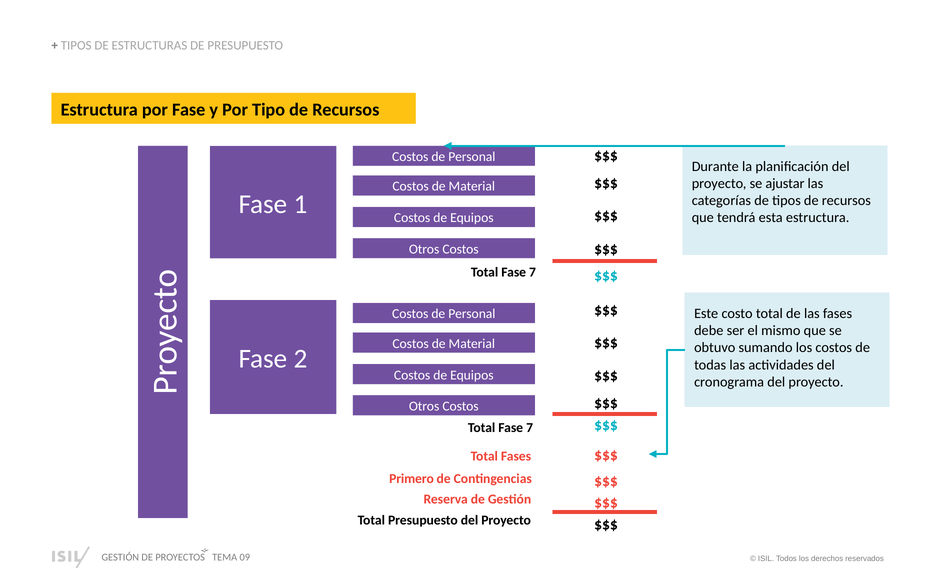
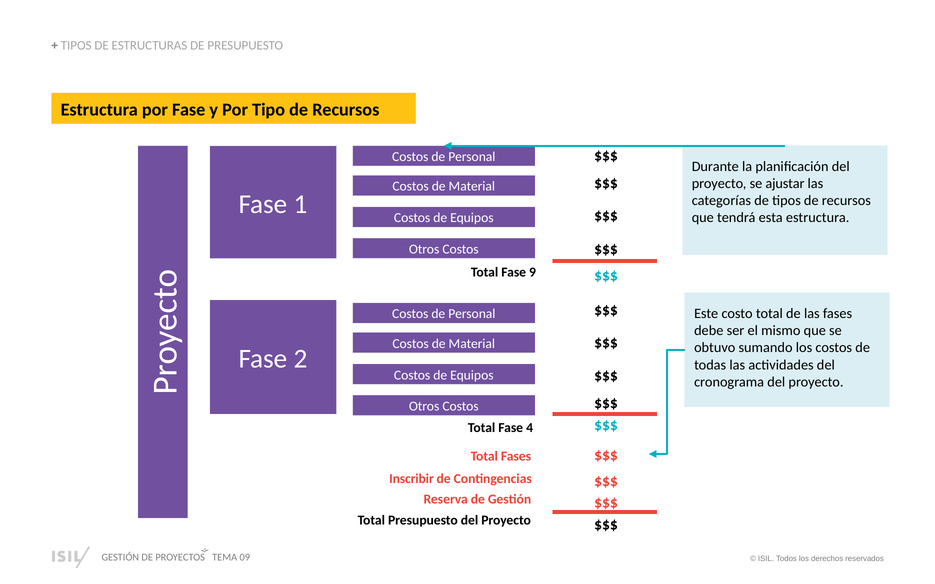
7: 7 -> 9 (533, 273)
7: 7 -> 4 (530, 428)
Primero: Primero -> Inscribir (411, 479)
